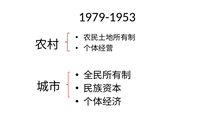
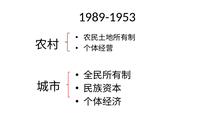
1979-1953: 1979-1953 -> 1989-1953 (107, 17)
